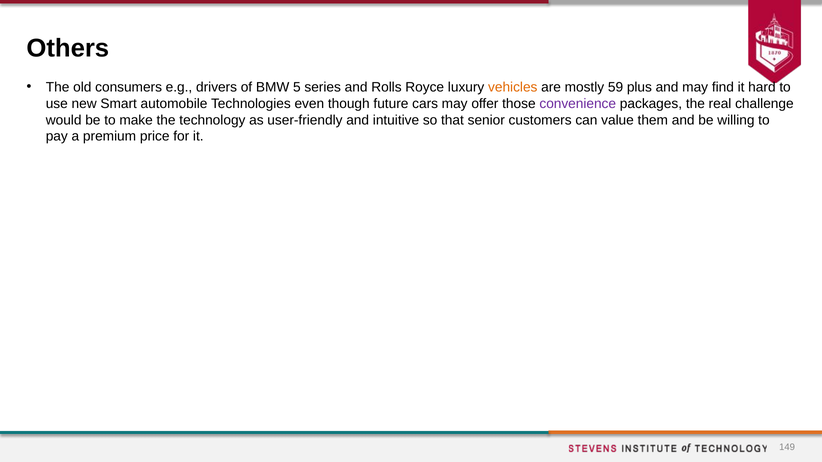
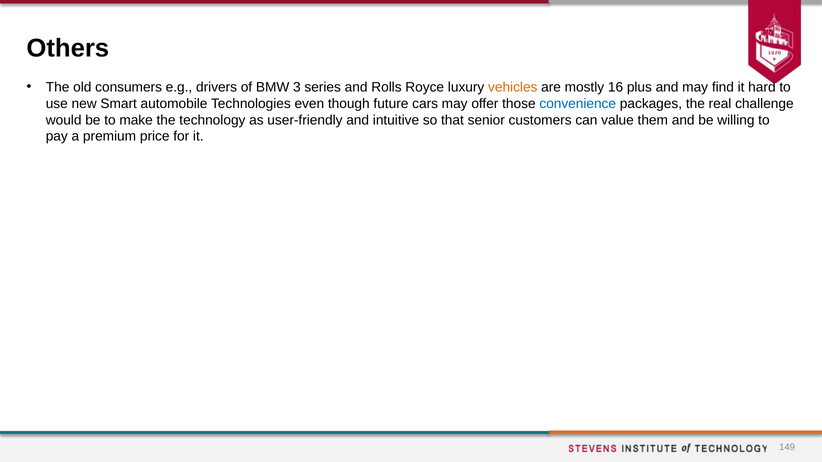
5: 5 -> 3 (297, 87)
59: 59 -> 16 (616, 87)
convenience colour: purple -> blue (578, 104)
